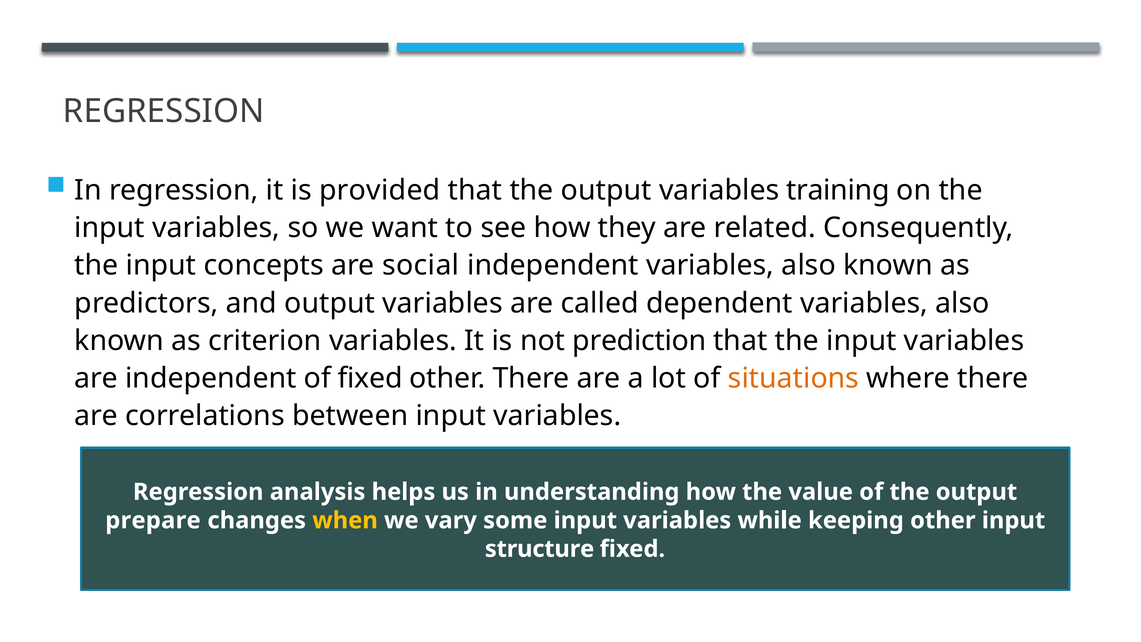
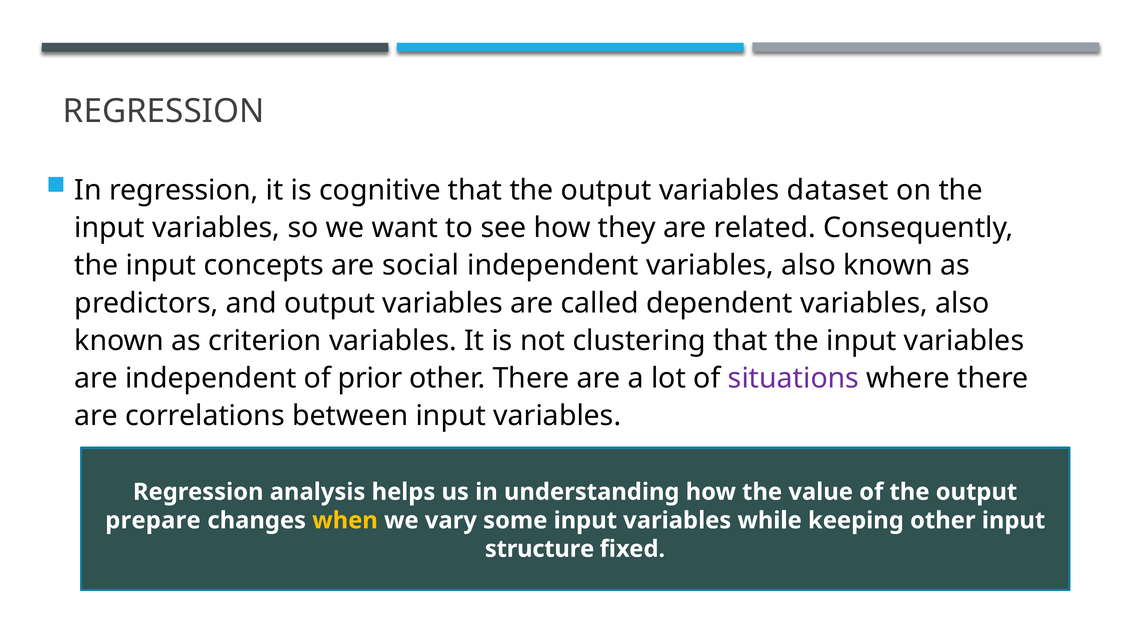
provided: provided -> cognitive (380, 190)
training: training -> dataset (838, 190)
prediction: prediction -> clustering (639, 341)
of fixed: fixed -> prior (370, 378)
situations colour: orange -> purple (794, 378)
